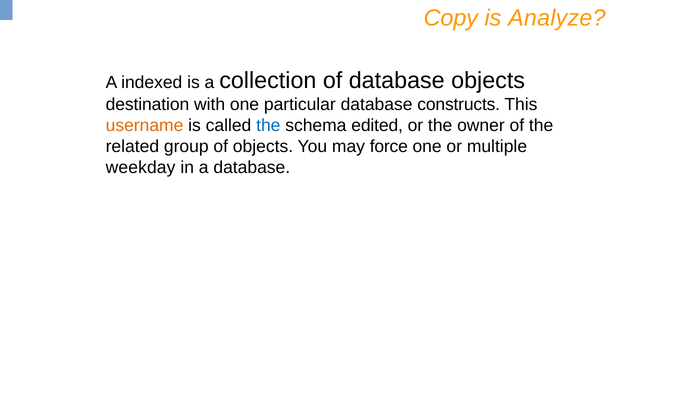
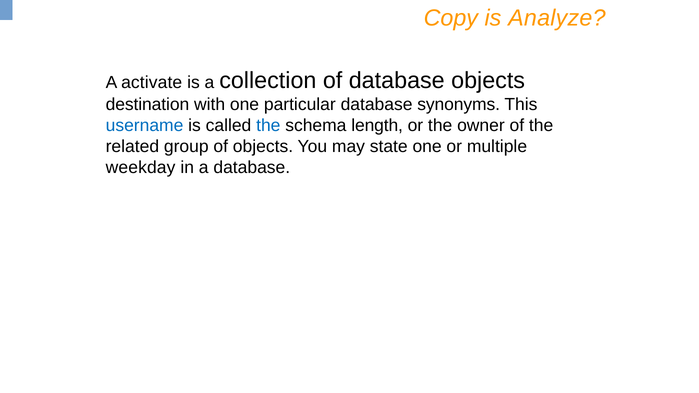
indexed: indexed -> activate (152, 83)
constructs: constructs -> synonyms (459, 105)
username colour: orange -> blue (145, 126)
edited: edited -> length (377, 126)
force: force -> state (389, 147)
